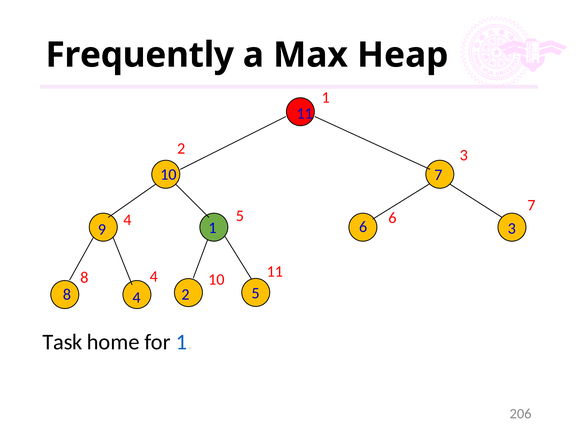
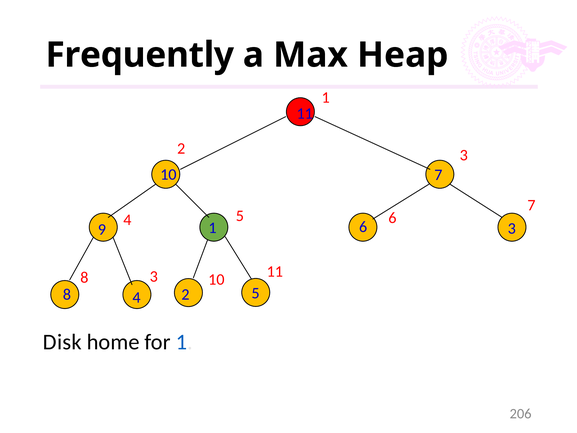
8 4: 4 -> 3 (154, 276)
Task: Task -> Disk (62, 342)
